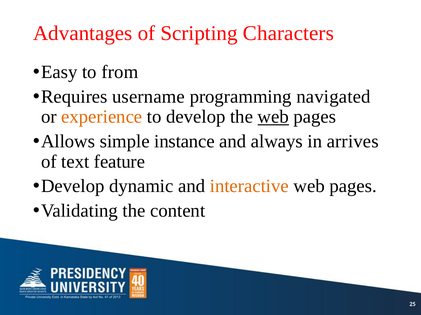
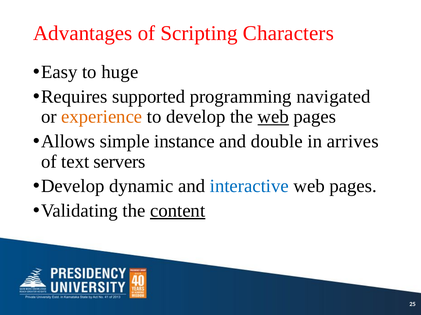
from: from -> huge (120, 72)
username: username -> supported (149, 97)
always: always -> double (277, 142)
feature: feature -> servers (120, 162)
interactive colour: orange -> blue (249, 187)
content underline: none -> present (178, 211)
